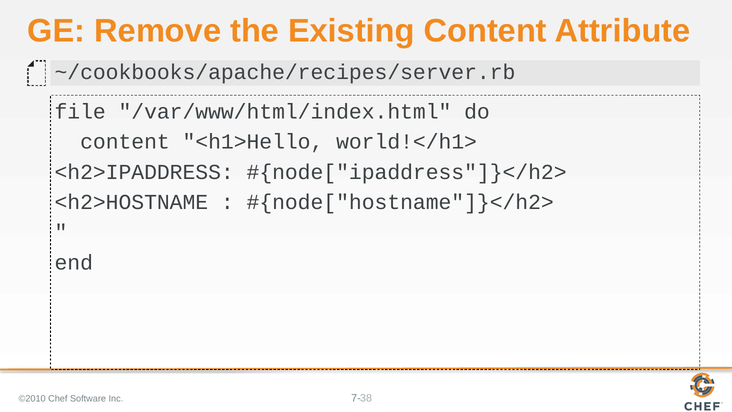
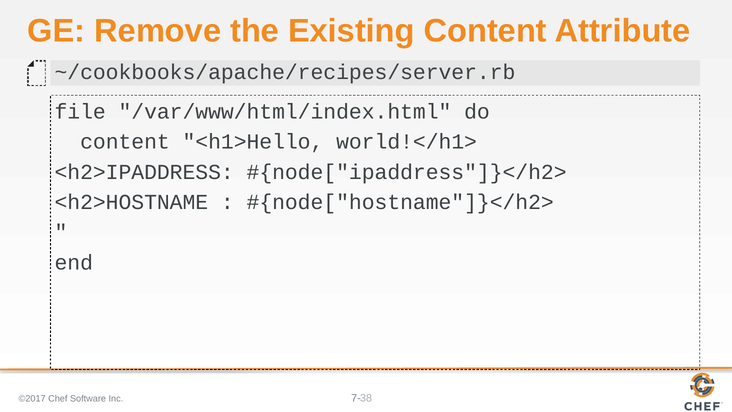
©2010: ©2010 -> ©2017 (32, 398)
